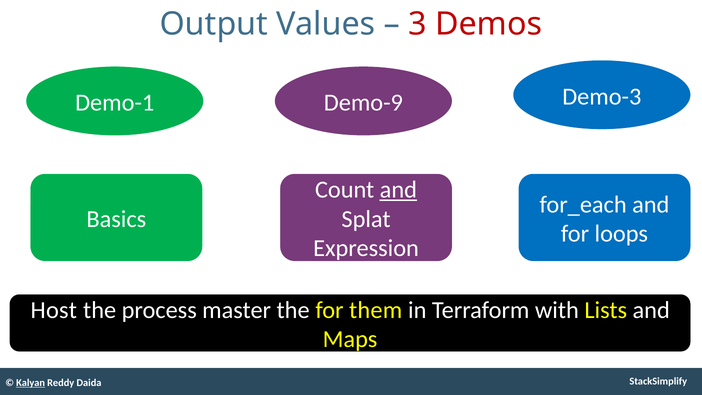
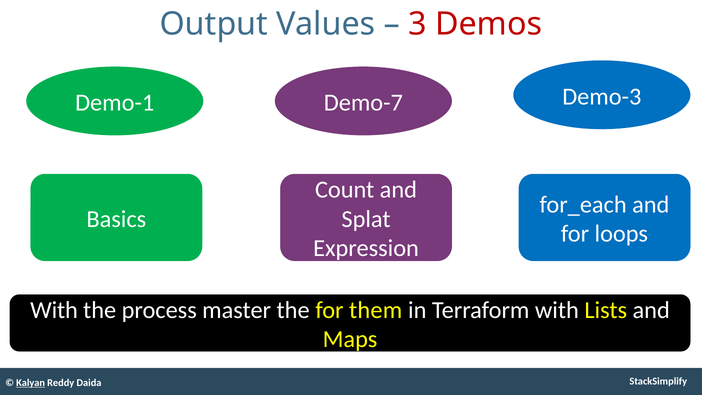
Demo-9: Demo-9 -> Demo-7 (363, 103)
and underline: present -> none (398, 190)
Host: Host -> With (54, 310)
